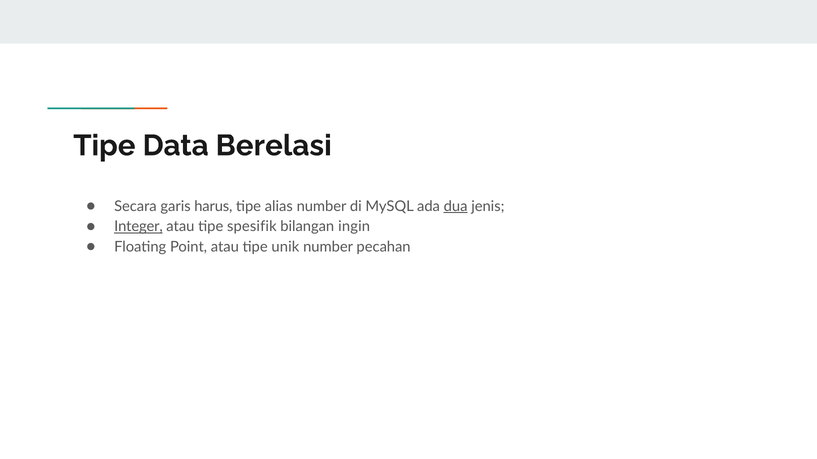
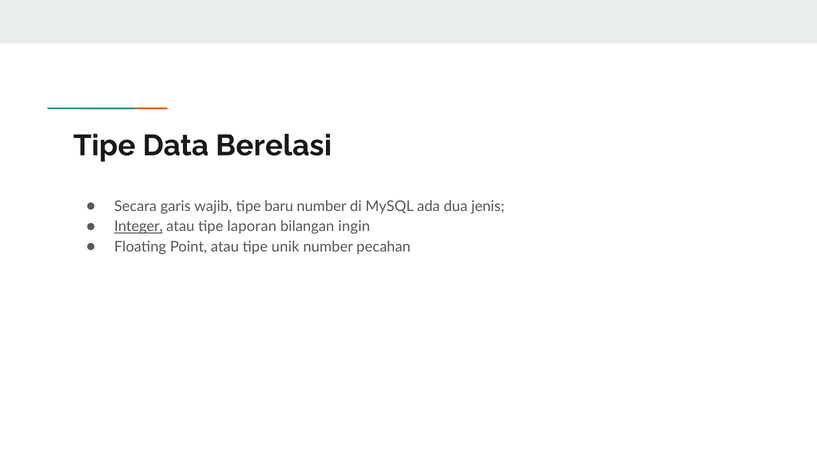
harus: harus -> wajib (213, 206)
alias: alias -> baru (279, 206)
dua underline: present -> none (456, 206)
spesifik: spesifik -> laporan (252, 227)
